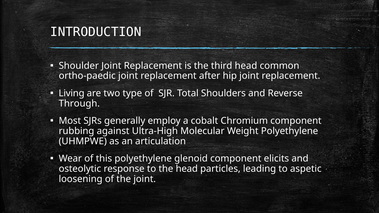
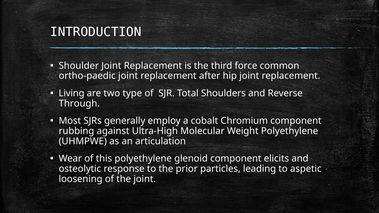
third head: head -> force (246, 66)
the head: head -> prior (187, 169)
